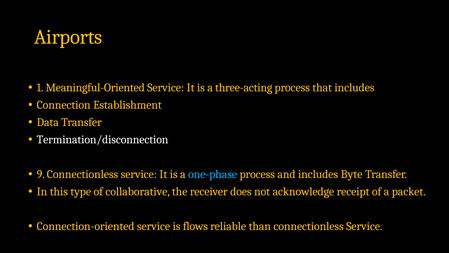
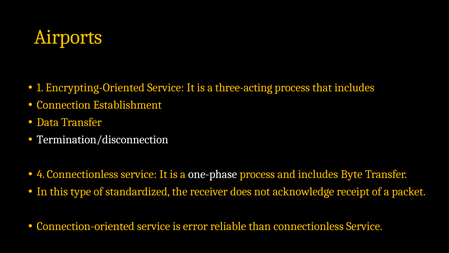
Meaningful-Oriented: Meaningful-Oriented -> Encrypting-Oriented (95, 88)
9: 9 -> 4 (41, 174)
one-phase colour: light blue -> white (213, 174)
collaborative: collaborative -> standardized (138, 191)
flows: flows -> error (195, 226)
